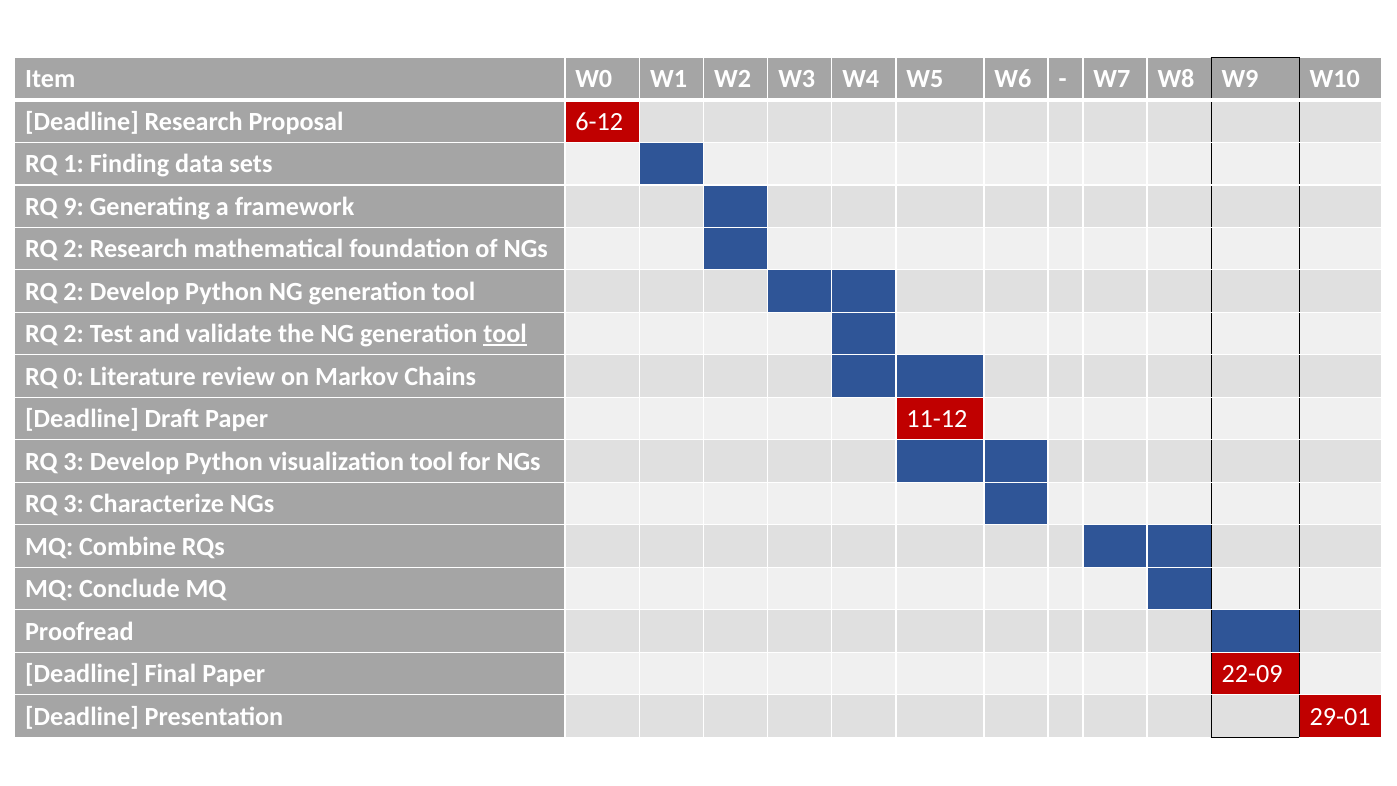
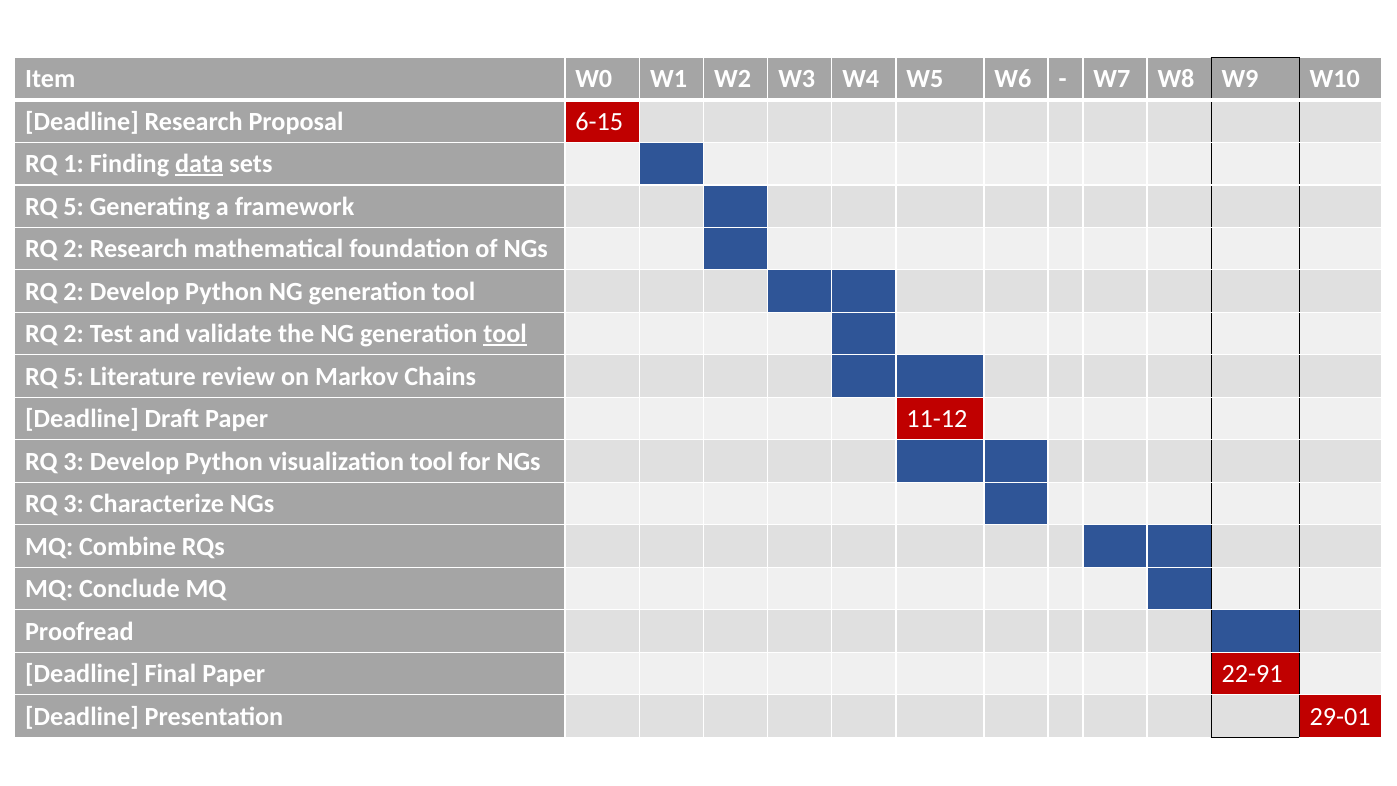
6-12: 6-12 -> 6-15 (599, 121)
data underline: none -> present (199, 164)
9: 9 -> 5 (74, 206)
0: 0 -> 5 (74, 376)
22-09: 22-09 -> 22-91 (1252, 674)
